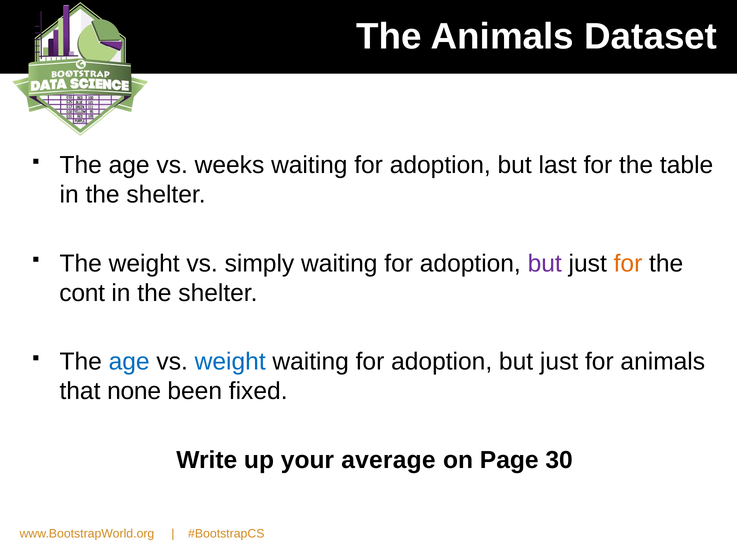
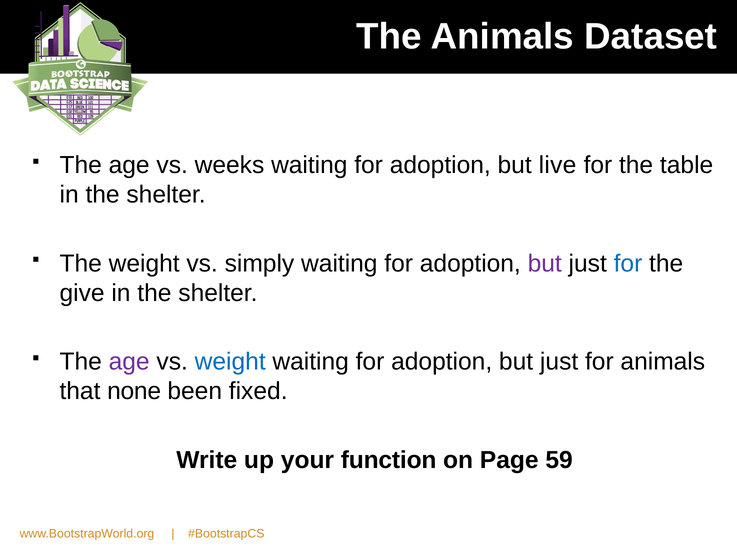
last: last -> live (558, 165)
for colour: orange -> blue (628, 263)
cont: cont -> give (82, 293)
age colour: blue -> purple (129, 362)
average: average -> function (389, 460)
30: 30 -> 59 (559, 460)
